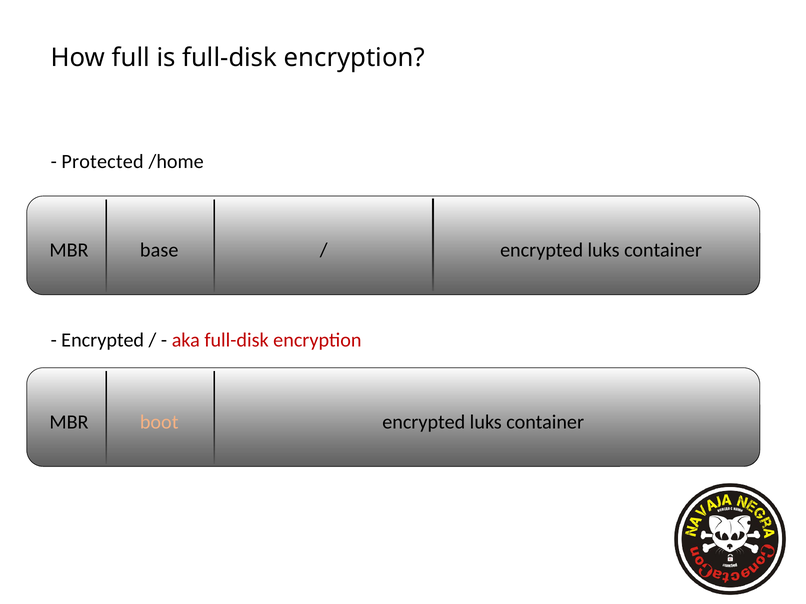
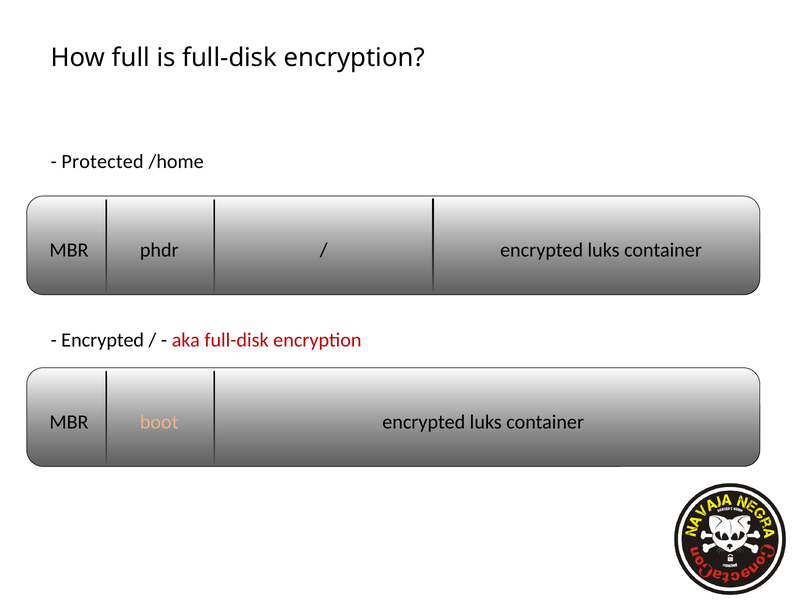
base: base -> phdr (159, 250)
